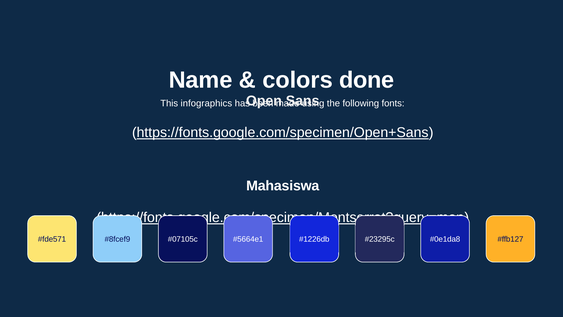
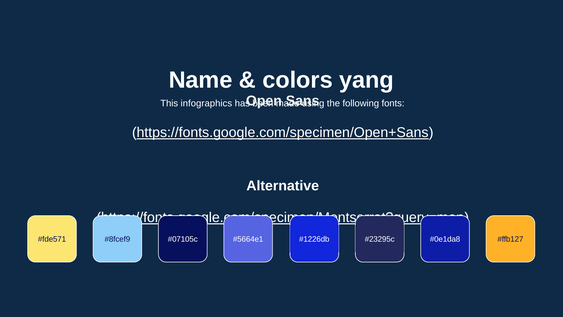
done: done -> yang (367, 80)
Mahasiswa: Mahasiswa -> Alternative (283, 186)
